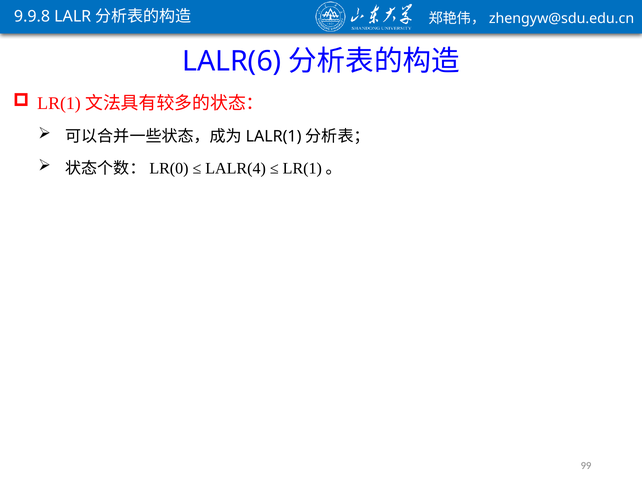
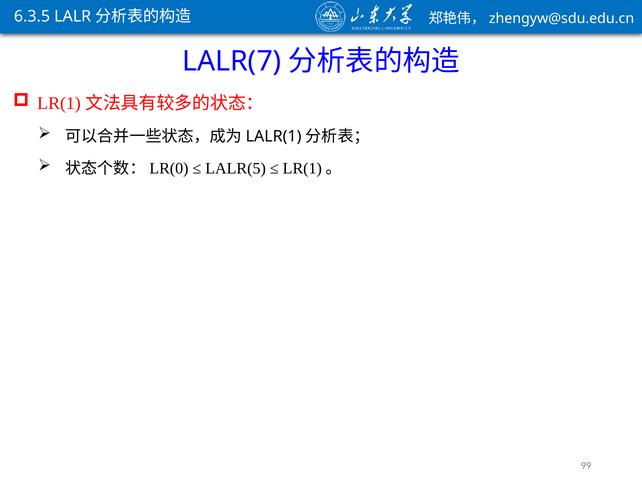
9.9.8: 9.9.8 -> 6.3.5 (32, 16)
LALR(6: LALR(6 -> LALR(7 (232, 61)
LALR(4: LALR(4 -> LALR(5 (236, 168)
